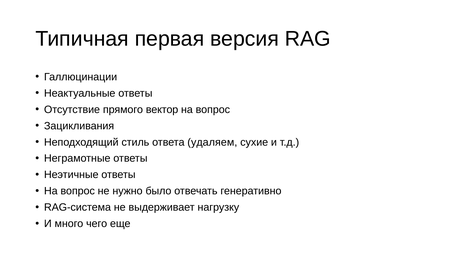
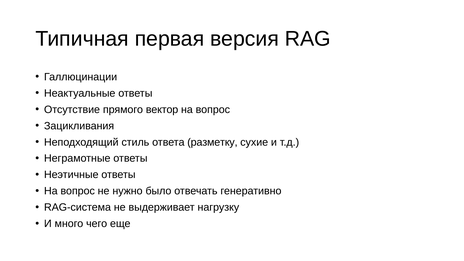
удаляем: удаляем -> разметку (212, 142)
